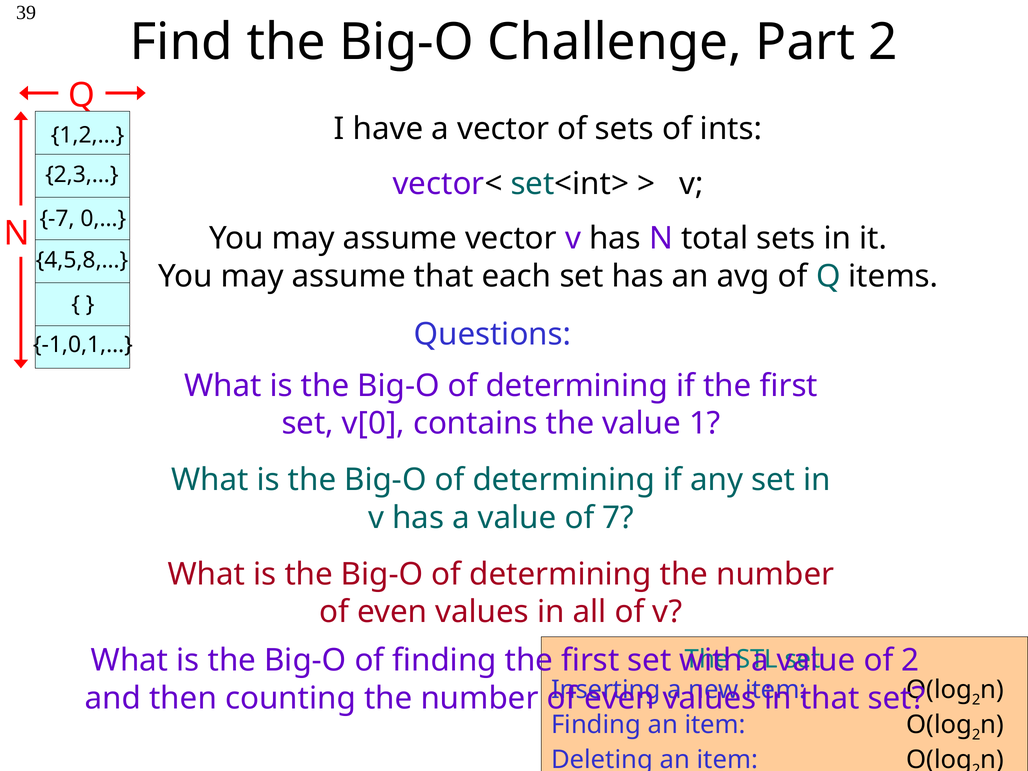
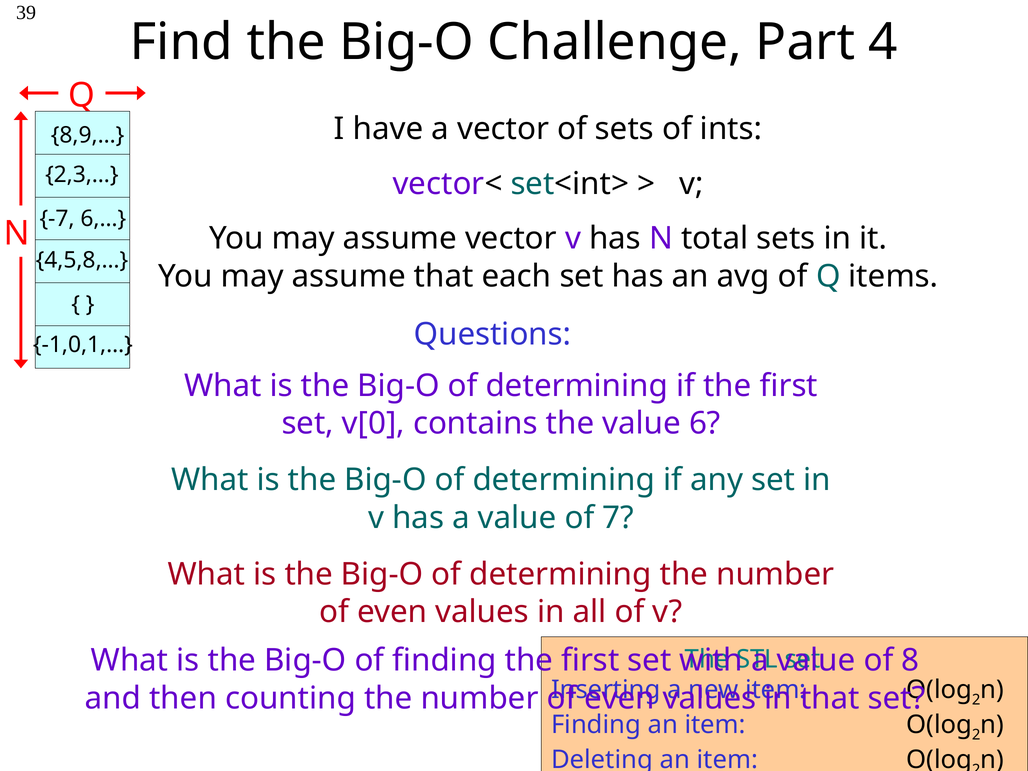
Part 2: 2 -> 4 (883, 42)
1,2,…: 1,2,… -> 8,9,… (88, 135)
0,…: 0,… -> 6,… (103, 219)
1: 1 -> 6 (705, 424)
of 2: 2 -> 8 (910, 661)
